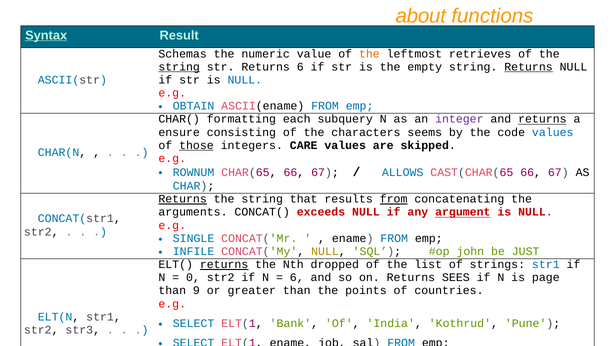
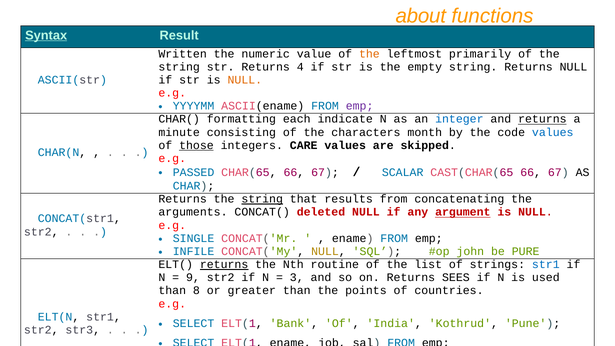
Schemas: Schemas -> Written (183, 54)
retrieves: retrieves -> primarily (480, 54)
string underline: present -> none (179, 67)
Returns 6: 6 -> 4 (300, 67)
Returns underline: present -> none (529, 67)
NULL colour: blue -> orange (245, 80)
OBTAIN: OBTAIN -> YYYYMM (194, 106)
emp colour: blue -> purple (360, 106)
subquery: subquery -> indicate (345, 119)
integer colour: purple -> blue (459, 119)
ensure: ensure -> minute (179, 132)
seems: seems -> month (425, 132)
ROWNUM: ROWNUM -> PASSED (194, 172)
ALLOWS: ALLOWS -> SCALAR (403, 172)
Returns underline: present -> none (183, 199)
string underline: none -> present (262, 199)
from underline: present -> none (394, 199)
exceeds: exceeds -> deleted (321, 212)
JUST: JUST -> PURE (526, 251)
dropped: dropped -> routine (335, 264)
0: 0 -> 9 (193, 278)
6: 6 -> 3 (297, 278)
page: page -> used (546, 278)
9: 9 -> 8 (196, 291)
